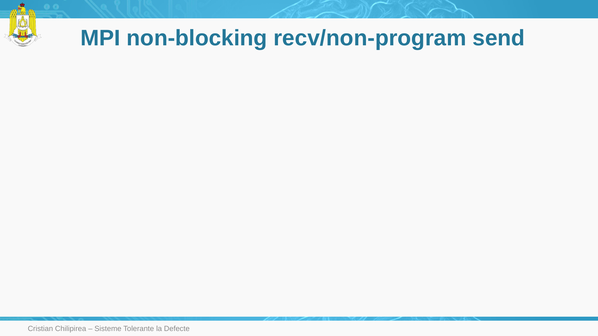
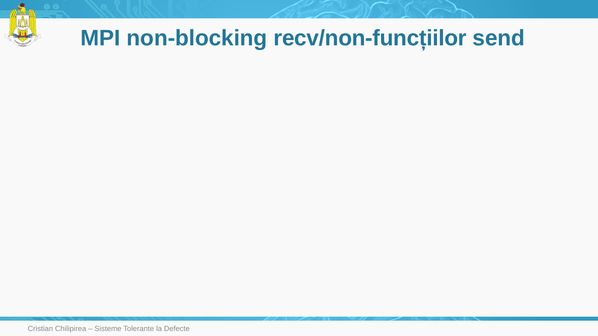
recv/non-program: recv/non-program -> recv/non-funcțiilor (370, 38)
